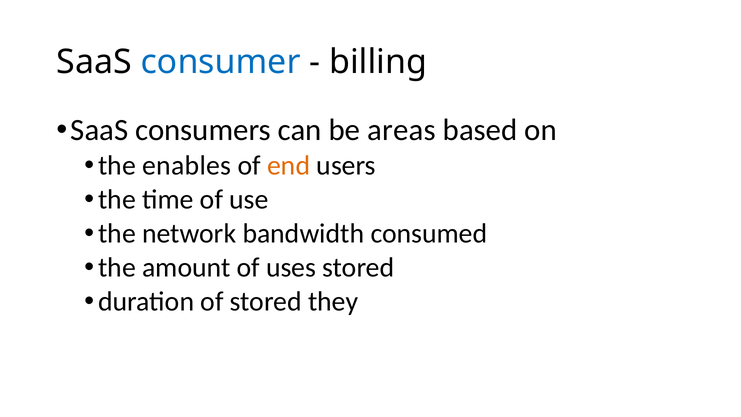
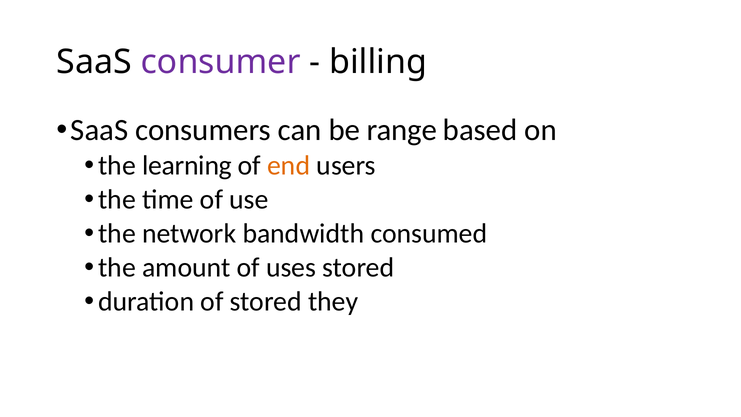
consumer colour: blue -> purple (221, 62)
areas: areas -> range (402, 130)
enables: enables -> learning (187, 166)
